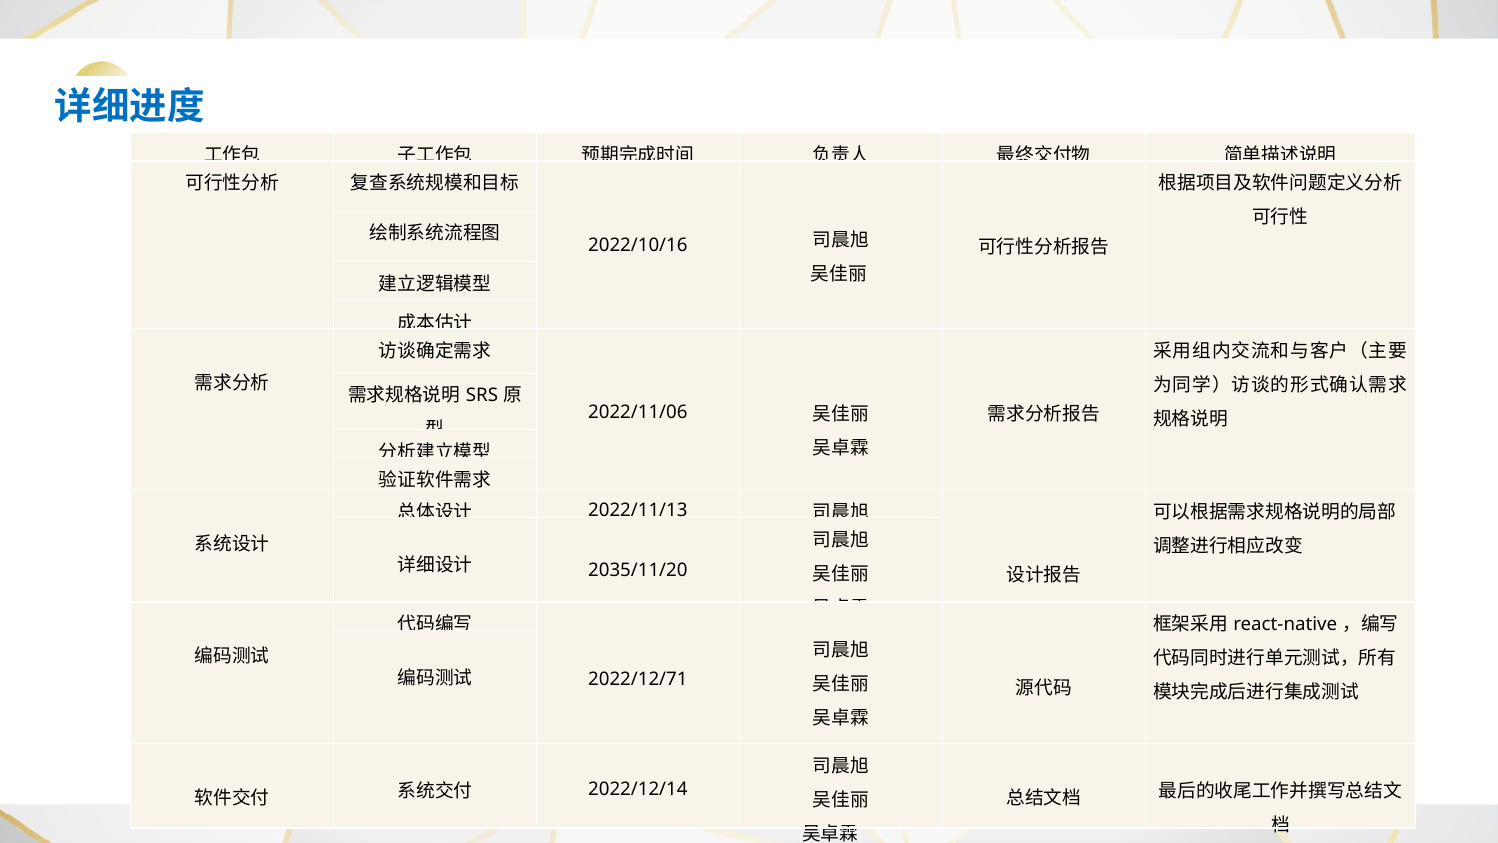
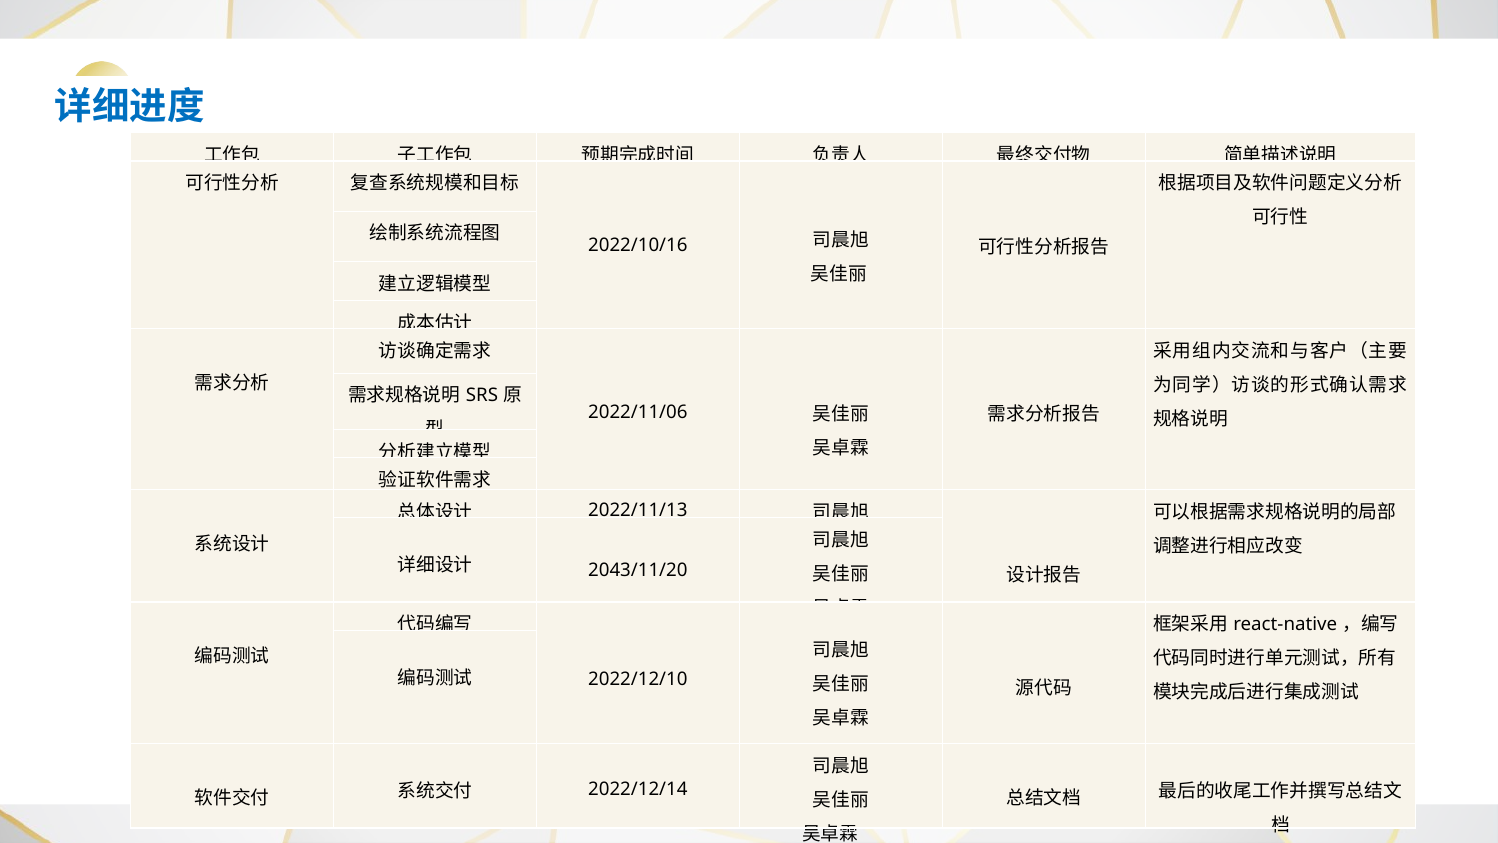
2035/11/20: 2035/11/20 -> 2043/11/20 (638, 570)
2022/12/71: 2022/12/71 -> 2022/12/10 (638, 679)
